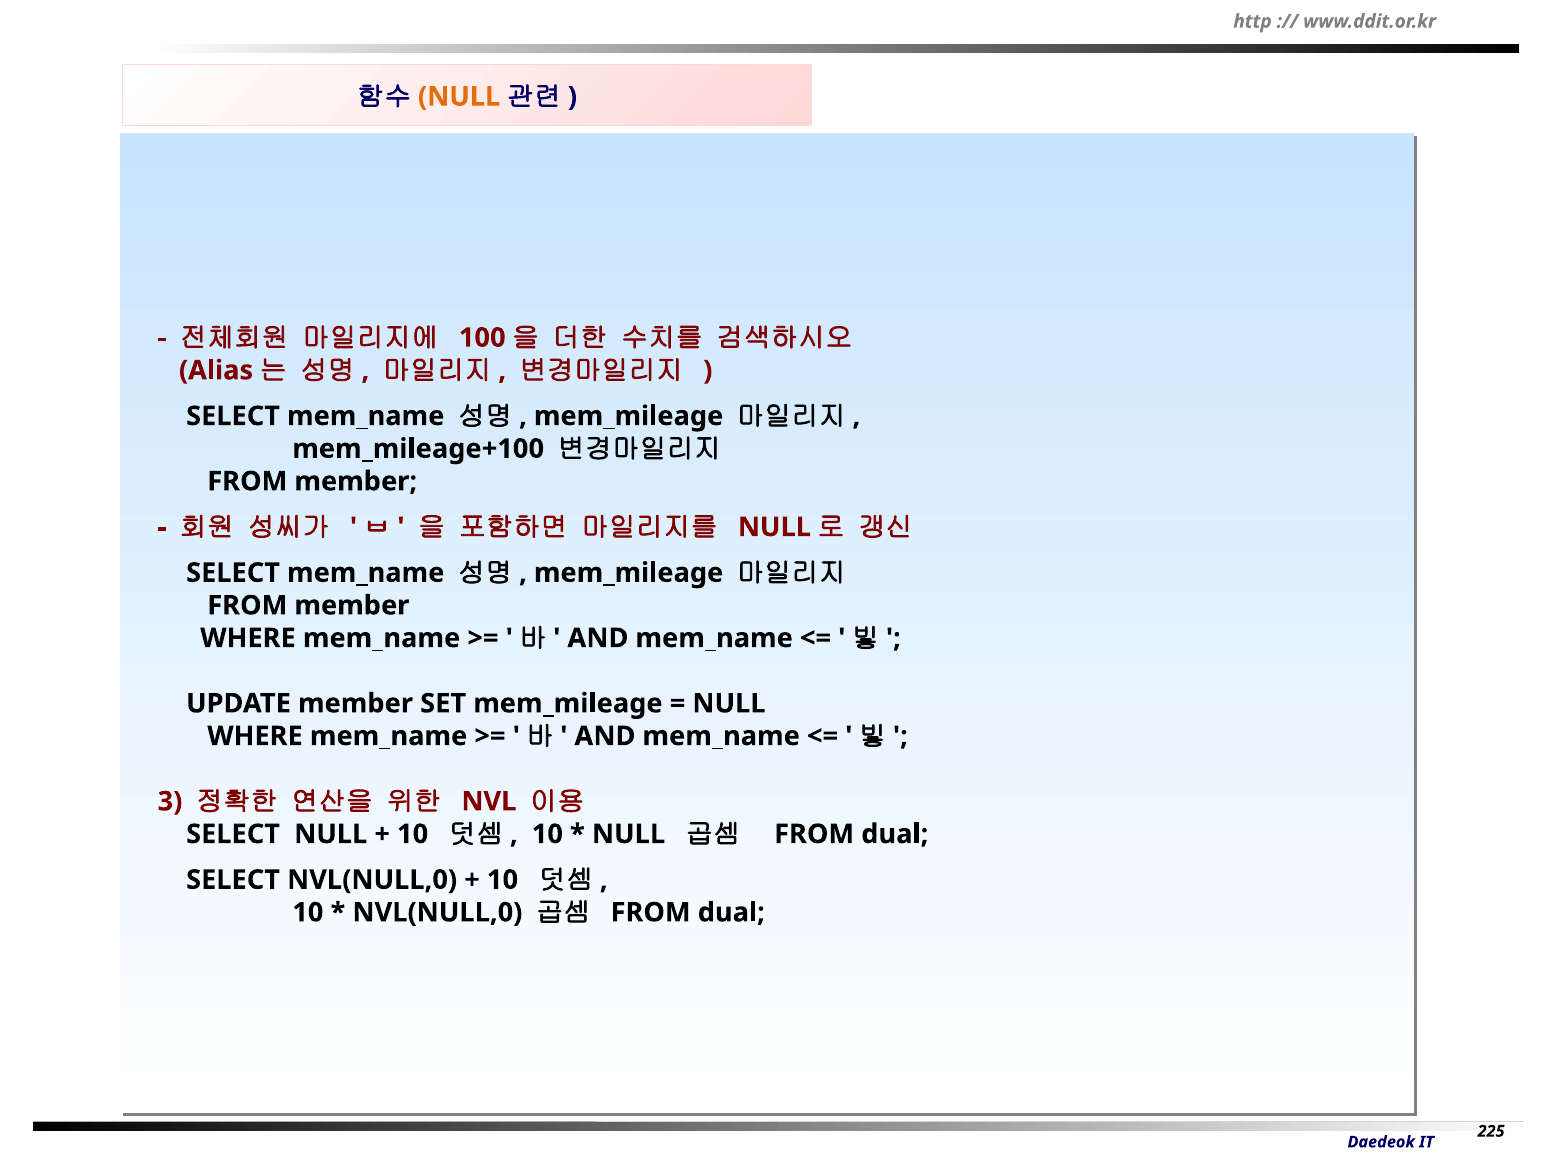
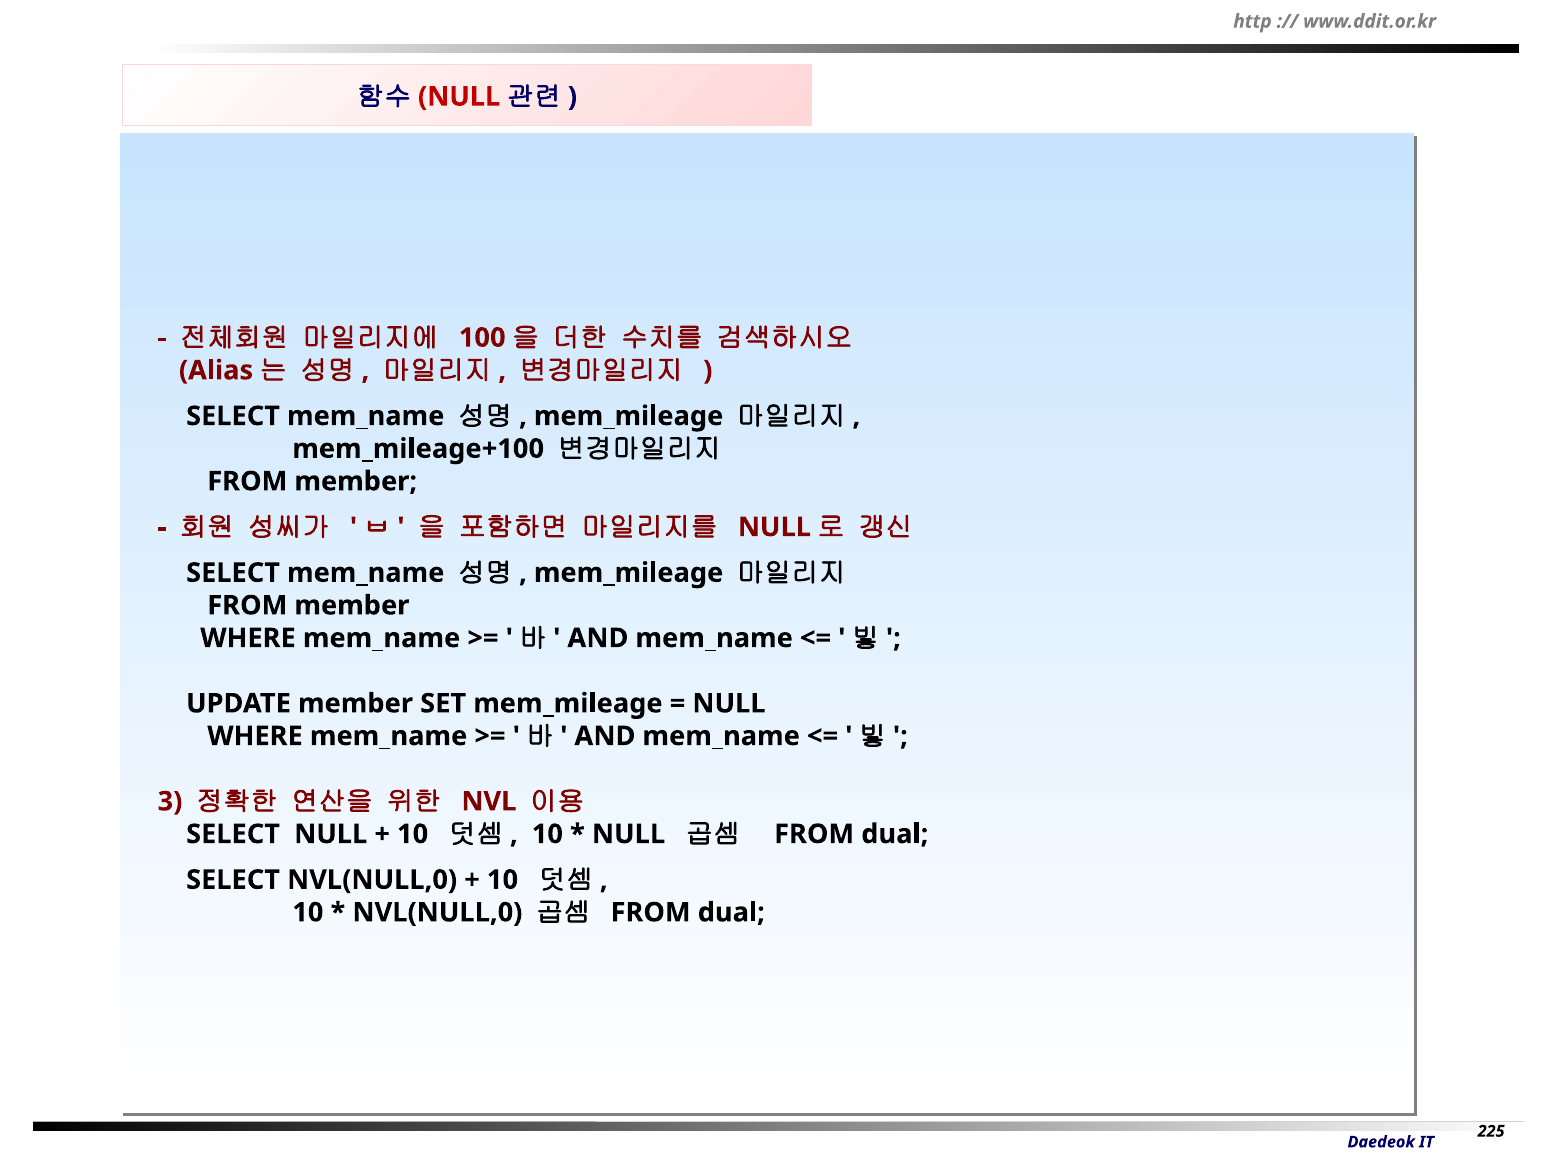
NULL colour: orange -> red (459, 97)
